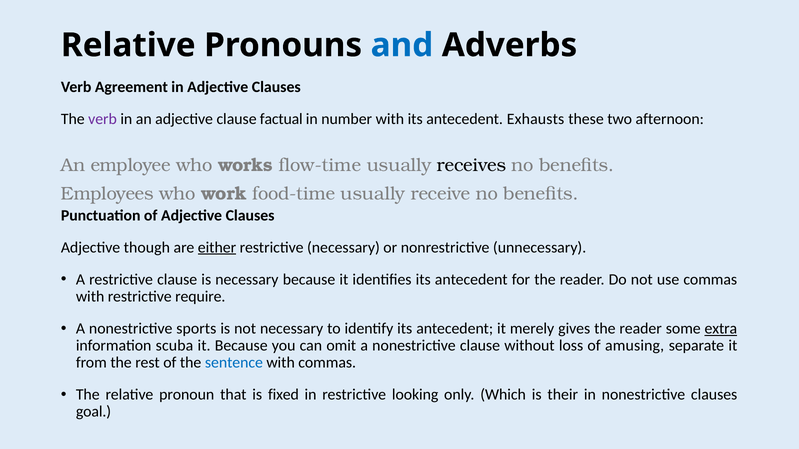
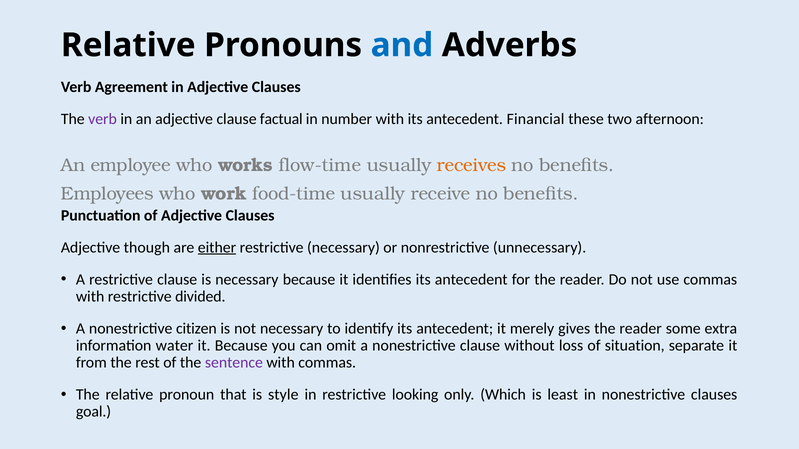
Exhausts: Exhausts -> Financial (536, 119)
receives colour: black -> orange (472, 166)
require: require -> divided (200, 297)
sports: sports -> citizen (196, 329)
extra underline: present -> none (721, 329)
scuba: scuba -> water (175, 346)
amusing: amusing -> situation (635, 346)
sentence colour: blue -> purple (234, 363)
fixed: fixed -> style (283, 395)
their: their -> least (563, 395)
